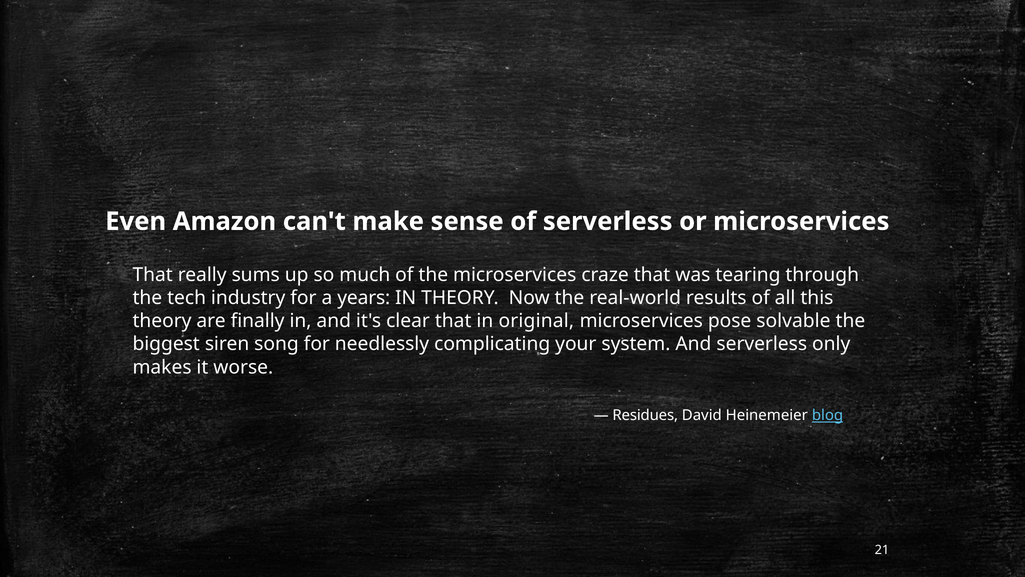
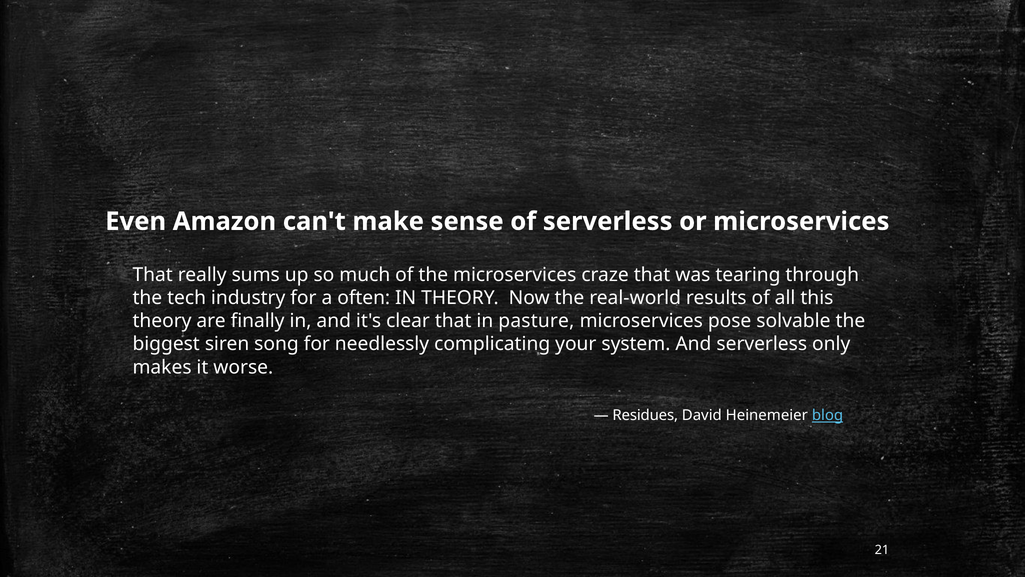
years: years -> often (364, 298)
original: original -> pasture (536, 321)
